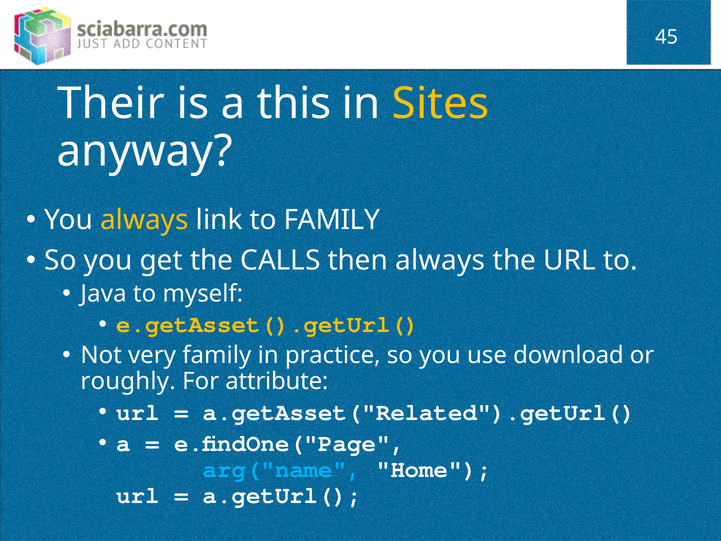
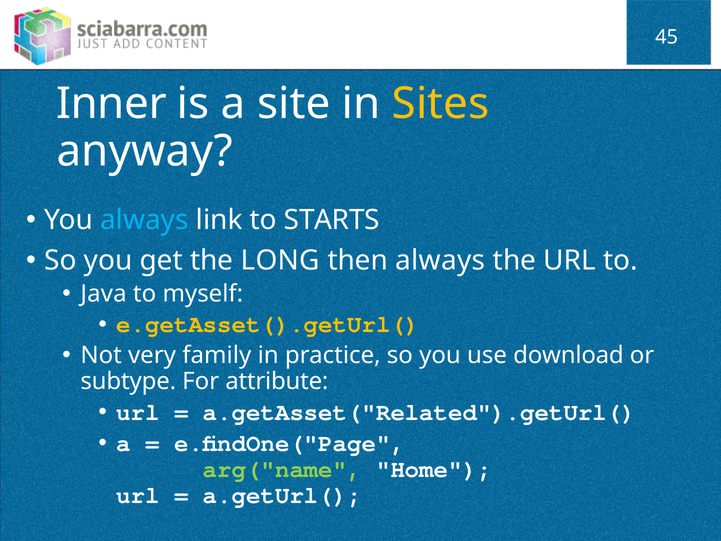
Their: Their -> Inner (111, 104)
this: this -> site (294, 104)
always colour: yellow -> light blue (144, 220)
to FAMILY: FAMILY -> STARTS (332, 220)
CALLS: CALLS -> LONG (280, 260)
roughly: roughly -> subtype (128, 381)
arg("name colour: light blue -> light green (282, 469)
